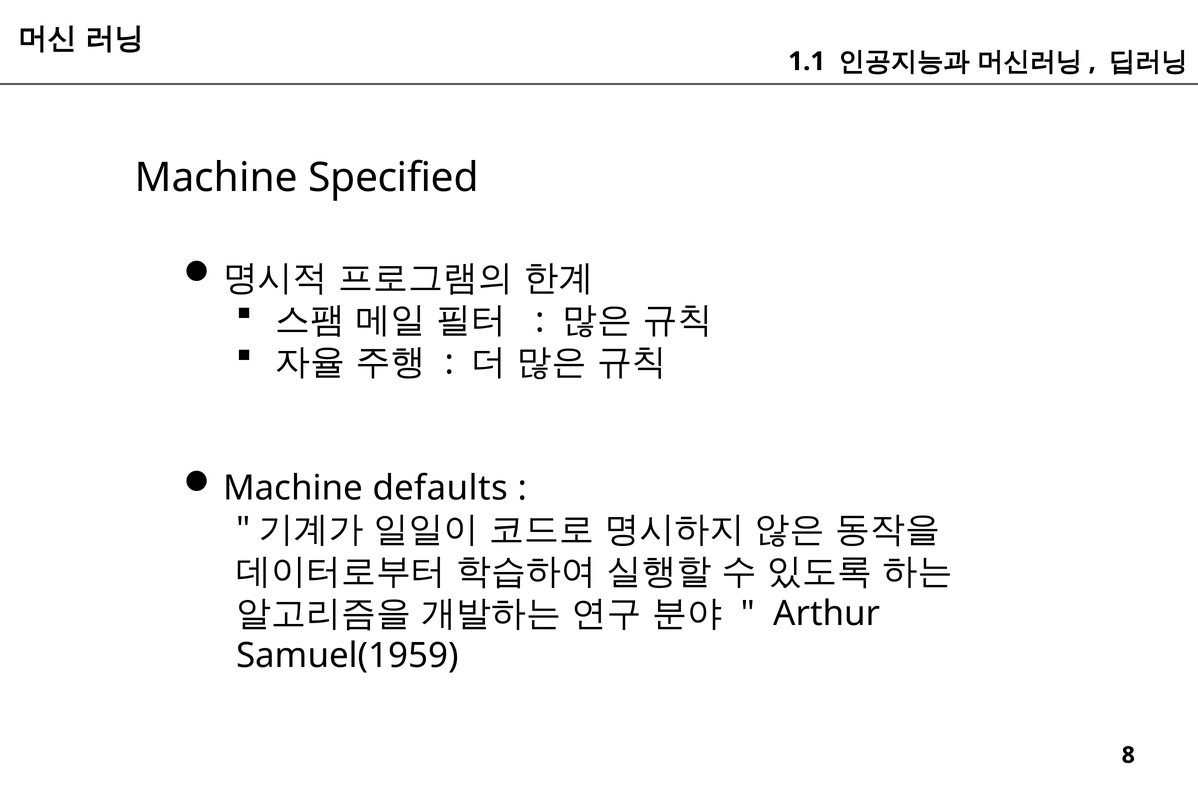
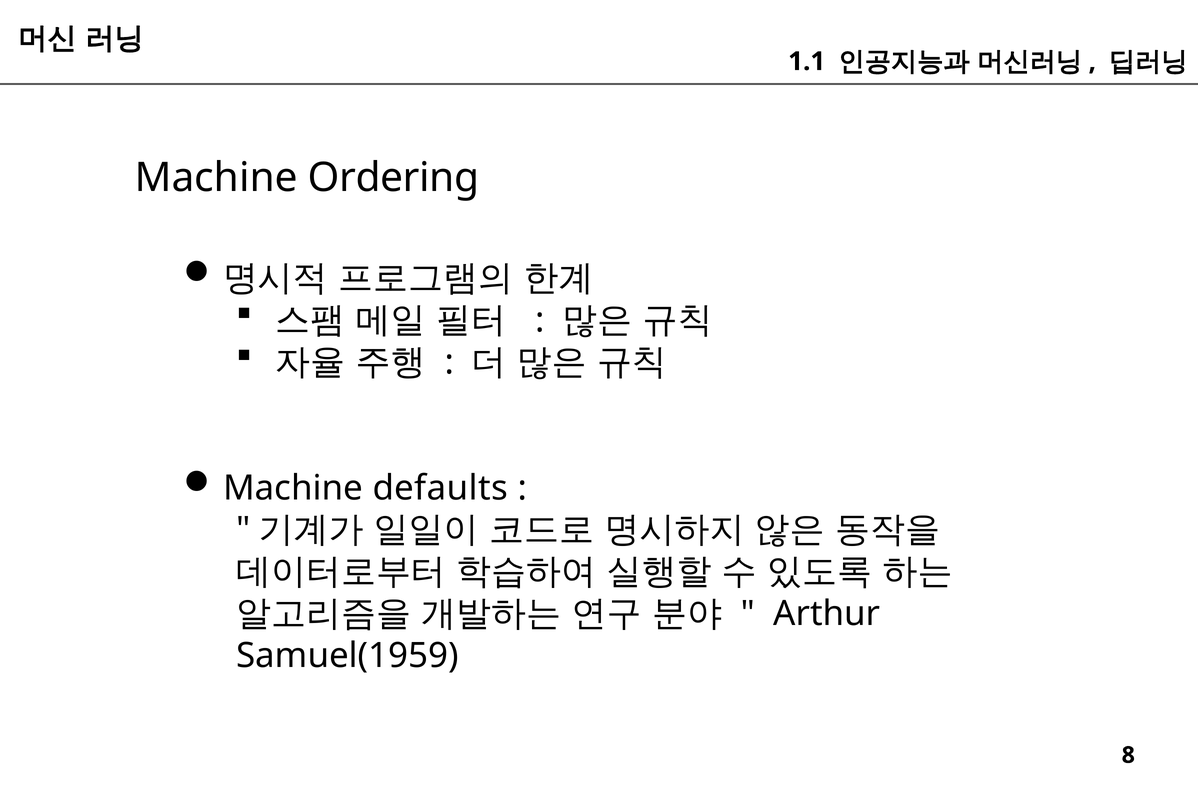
Specified: Specified -> Ordering (394, 178)
